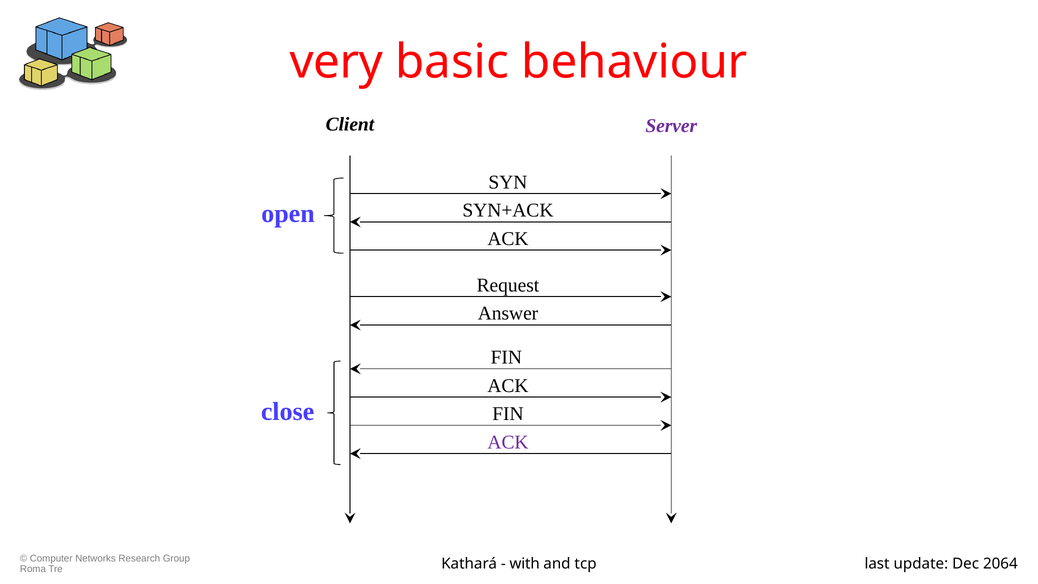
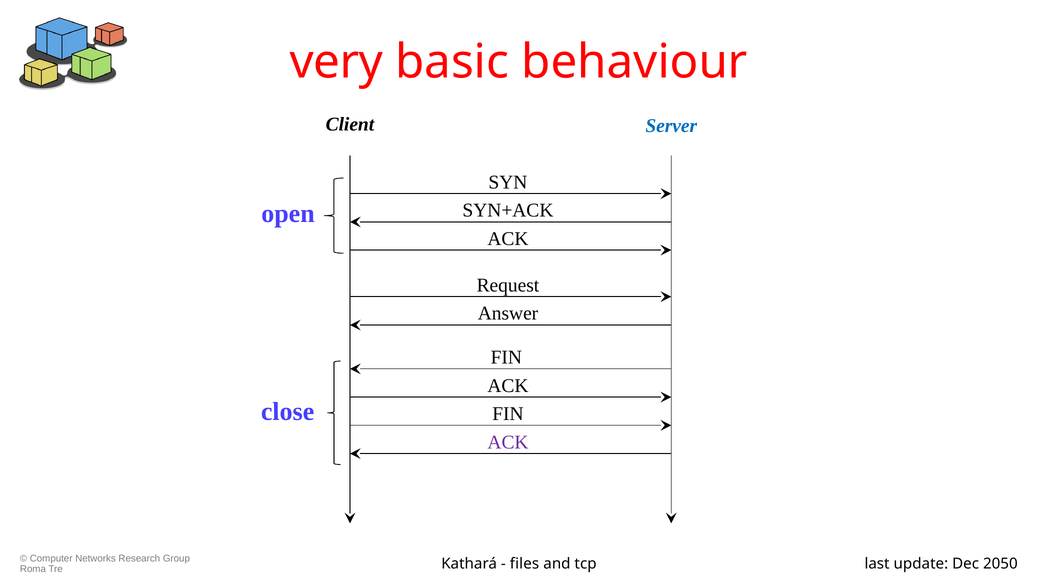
Server colour: purple -> blue (671, 126)
with: with -> files (524, 563)
2064: 2064 -> 2050 (1000, 563)
